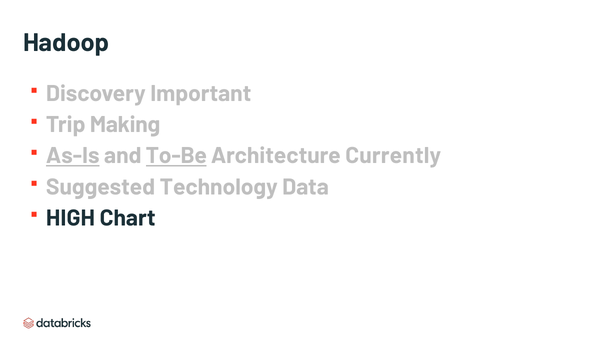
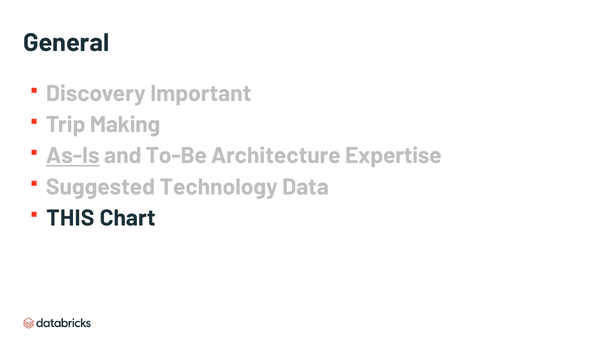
Hadoop: Hadoop -> General (66, 43)
To-Be underline: present -> none (176, 156)
Currently: Currently -> Expertise (393, 156)
HIGH: HIGH -> THIS (70, 218)
